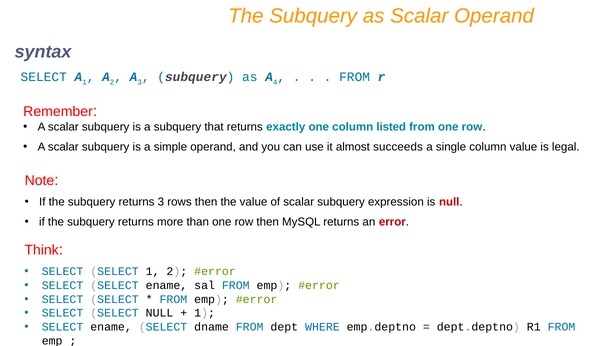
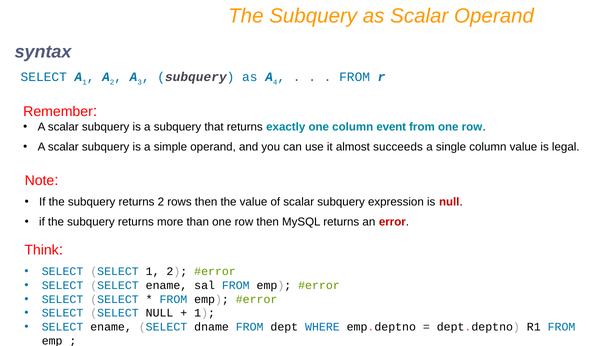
listed: listed -> event (391, 127)
returns 3: 3 -> 2 (161, 202)
